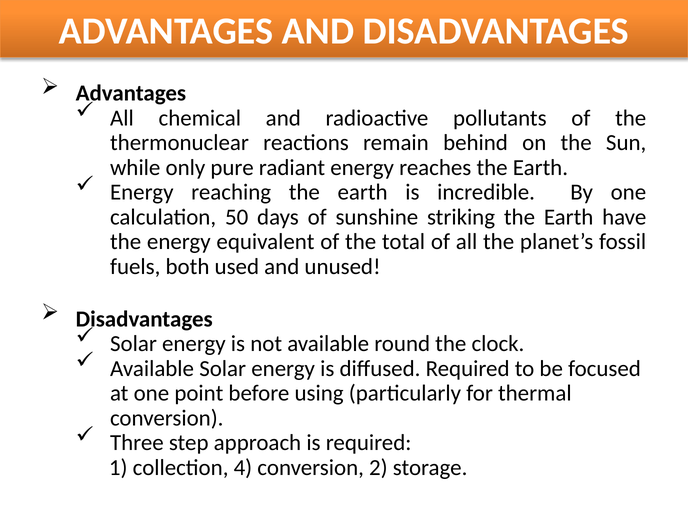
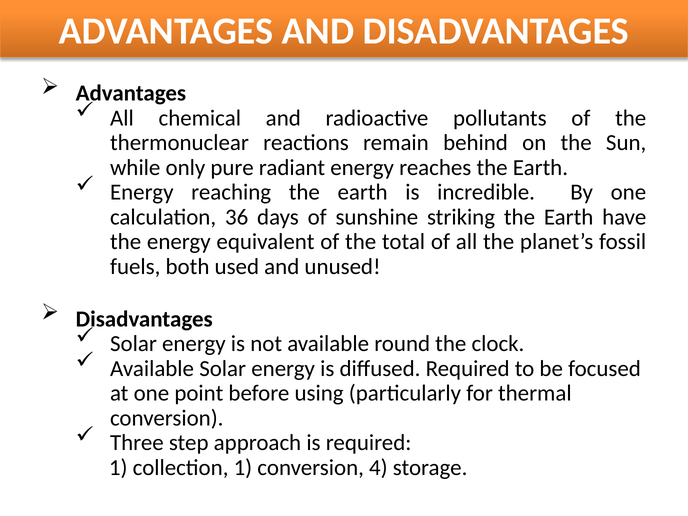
50: 50 -> 36 (237, 217)
collection 4: 4 -> 1 (243, 467)
2: 2 -> 4 (378, 467)
